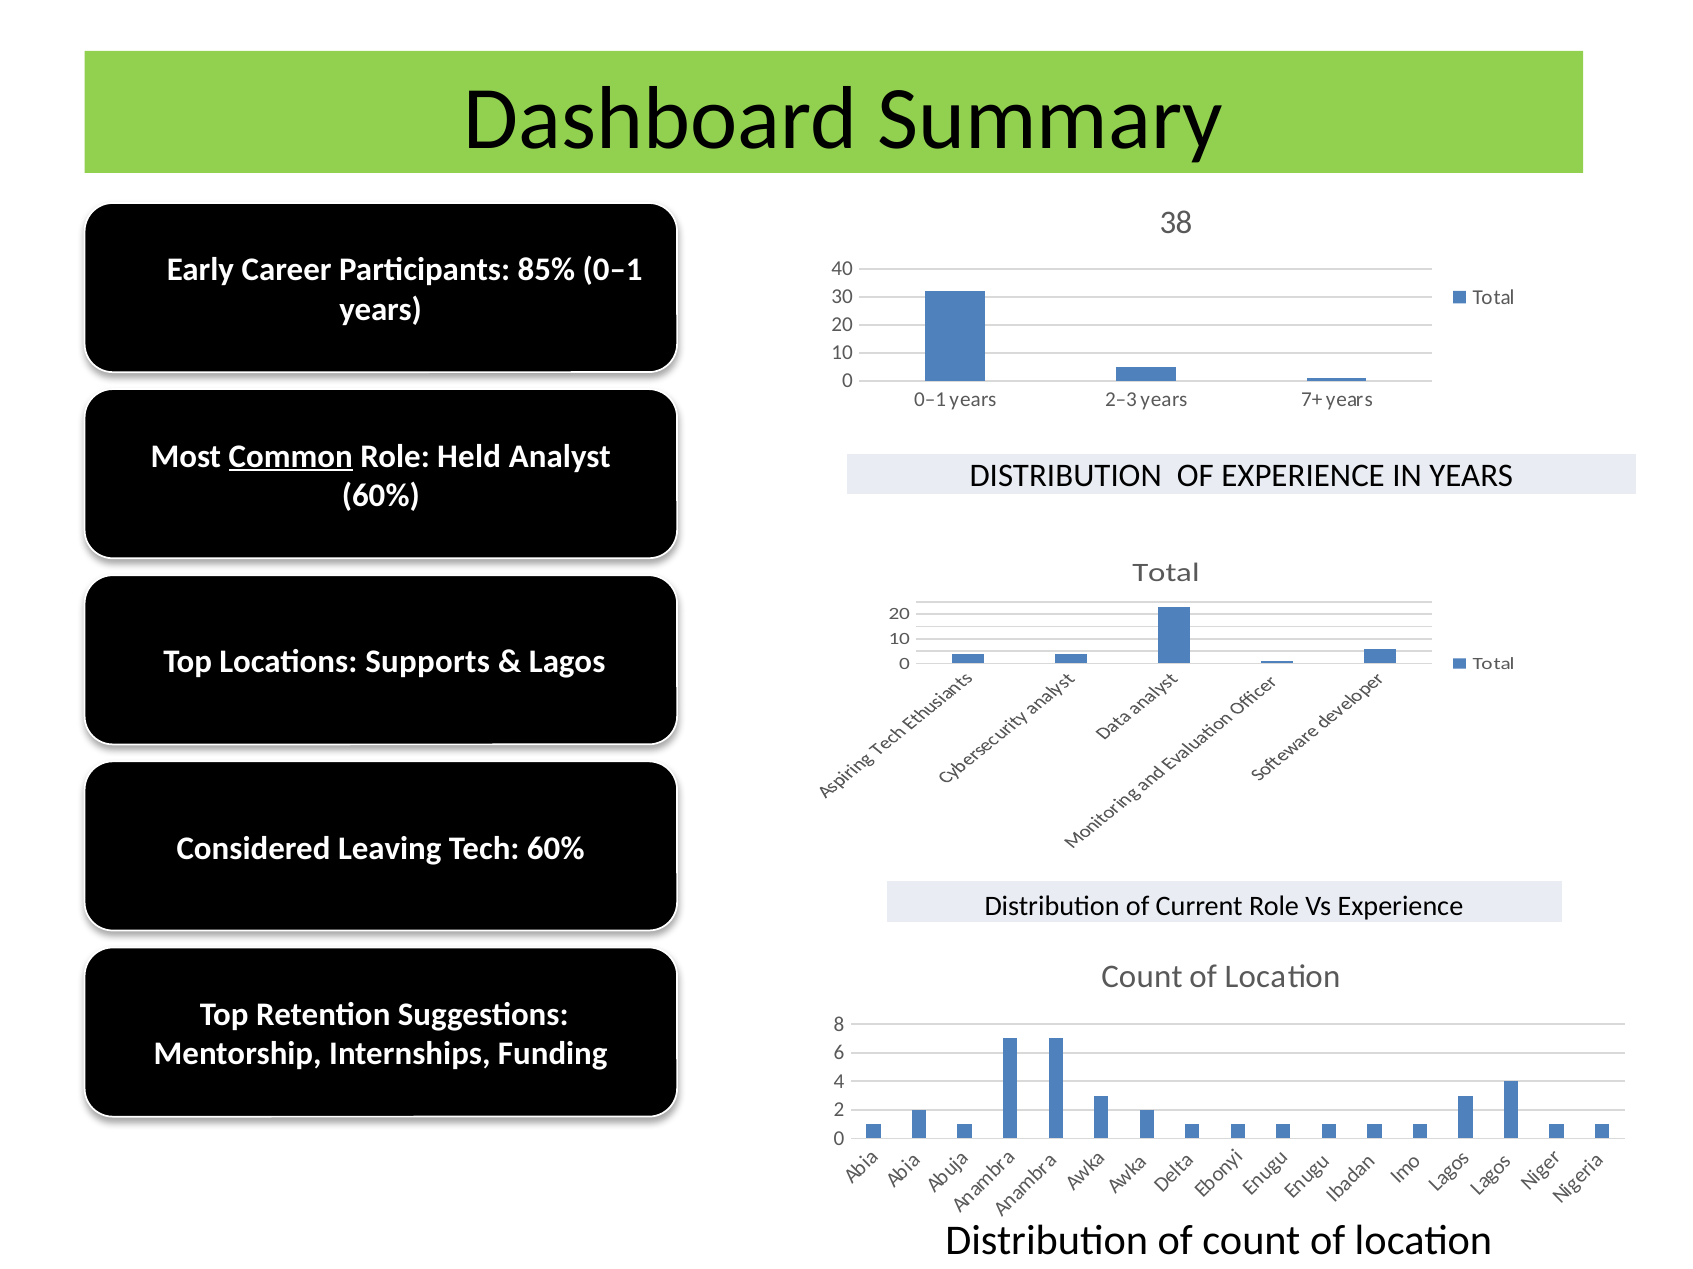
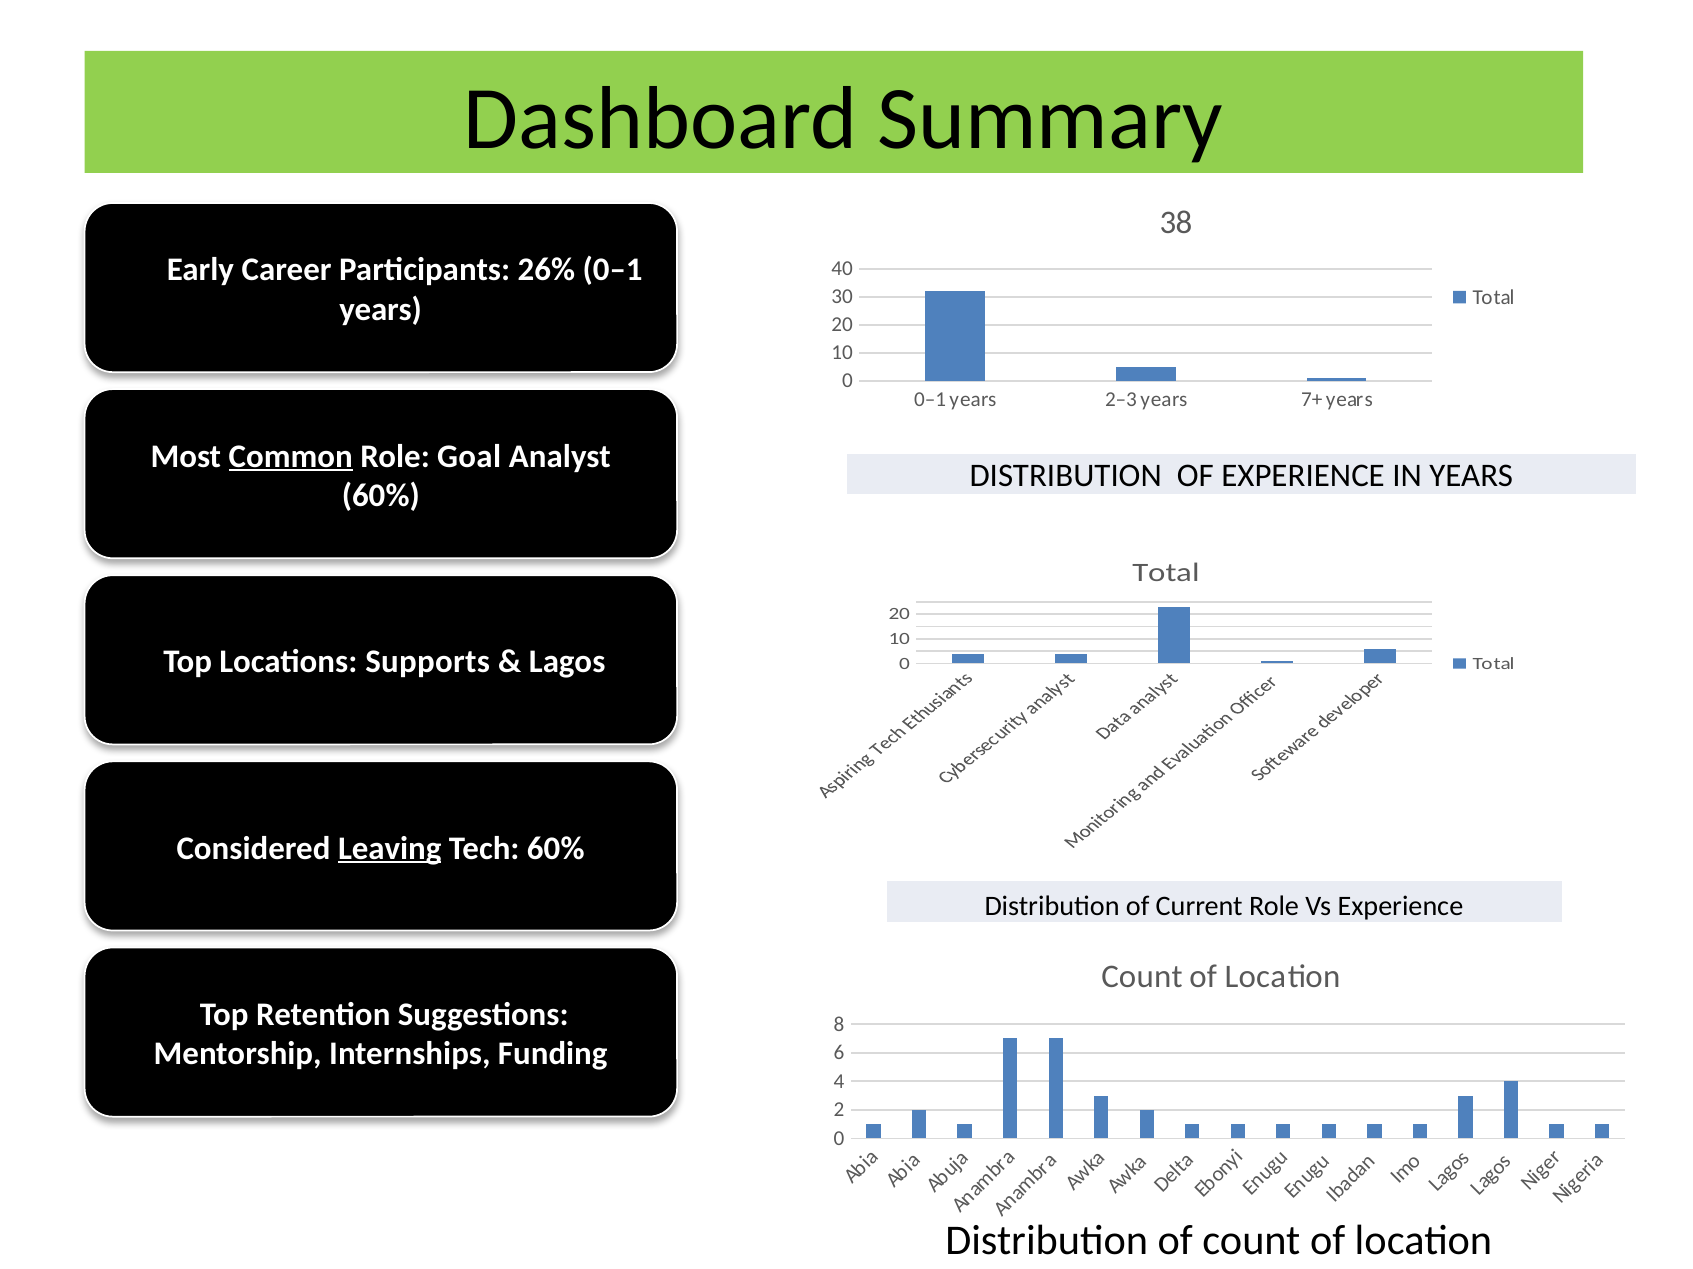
85%: 85% -> 26% (546, 270)
Held: Held -> Goal (469, 456)
Leaving underline: none -> present (390, 849)
